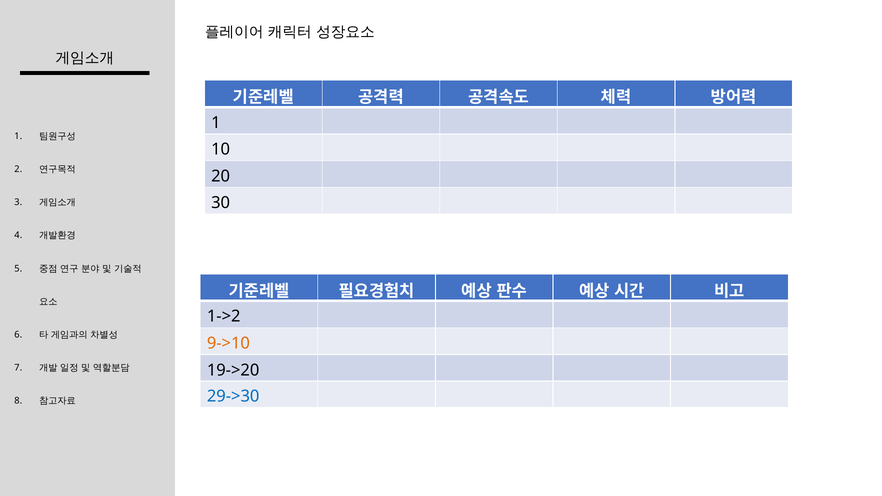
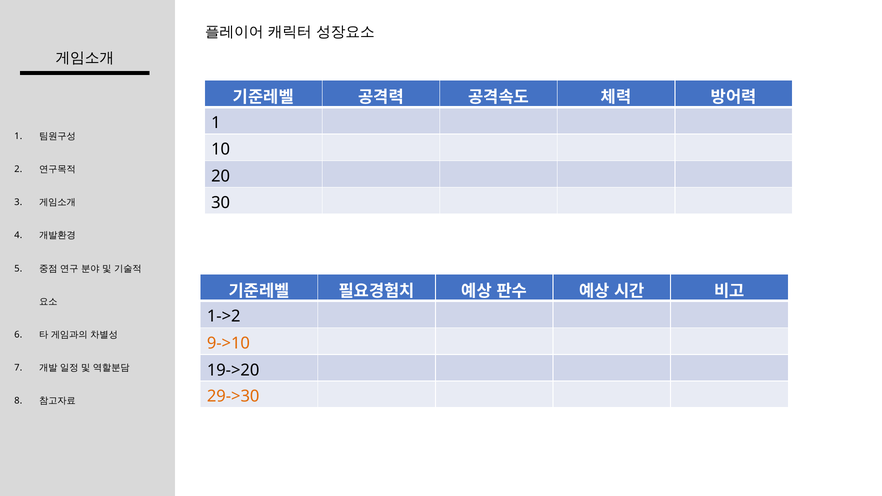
29->30 colour: blue -> orange (233, 397)
